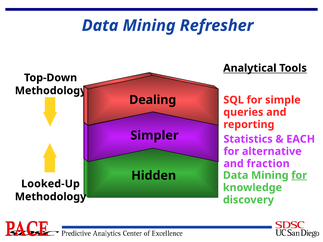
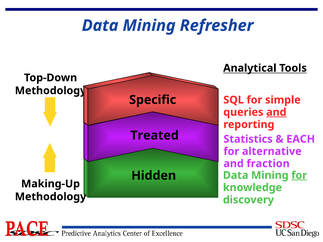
Dealing: Dealing -> Specific (153, 100)
and underline: none -> present (276, 112)
Simpler: Simpler -> Treated (155, 136)
Looked-Up: Looked-Up -> Making-Up (51, 184)
